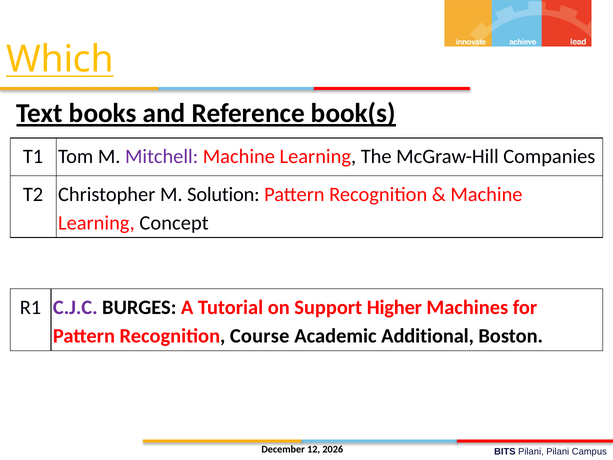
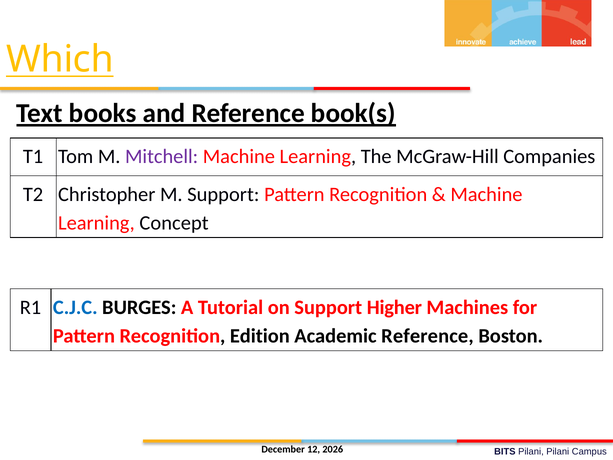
M Solution: Solution -> Support (223, 194)
C.J.C colour: purple -> blue (75, 307)
Course: Course -> Edition (260, 336)
Academic Additional: Additional -> Reference (427, 336)
